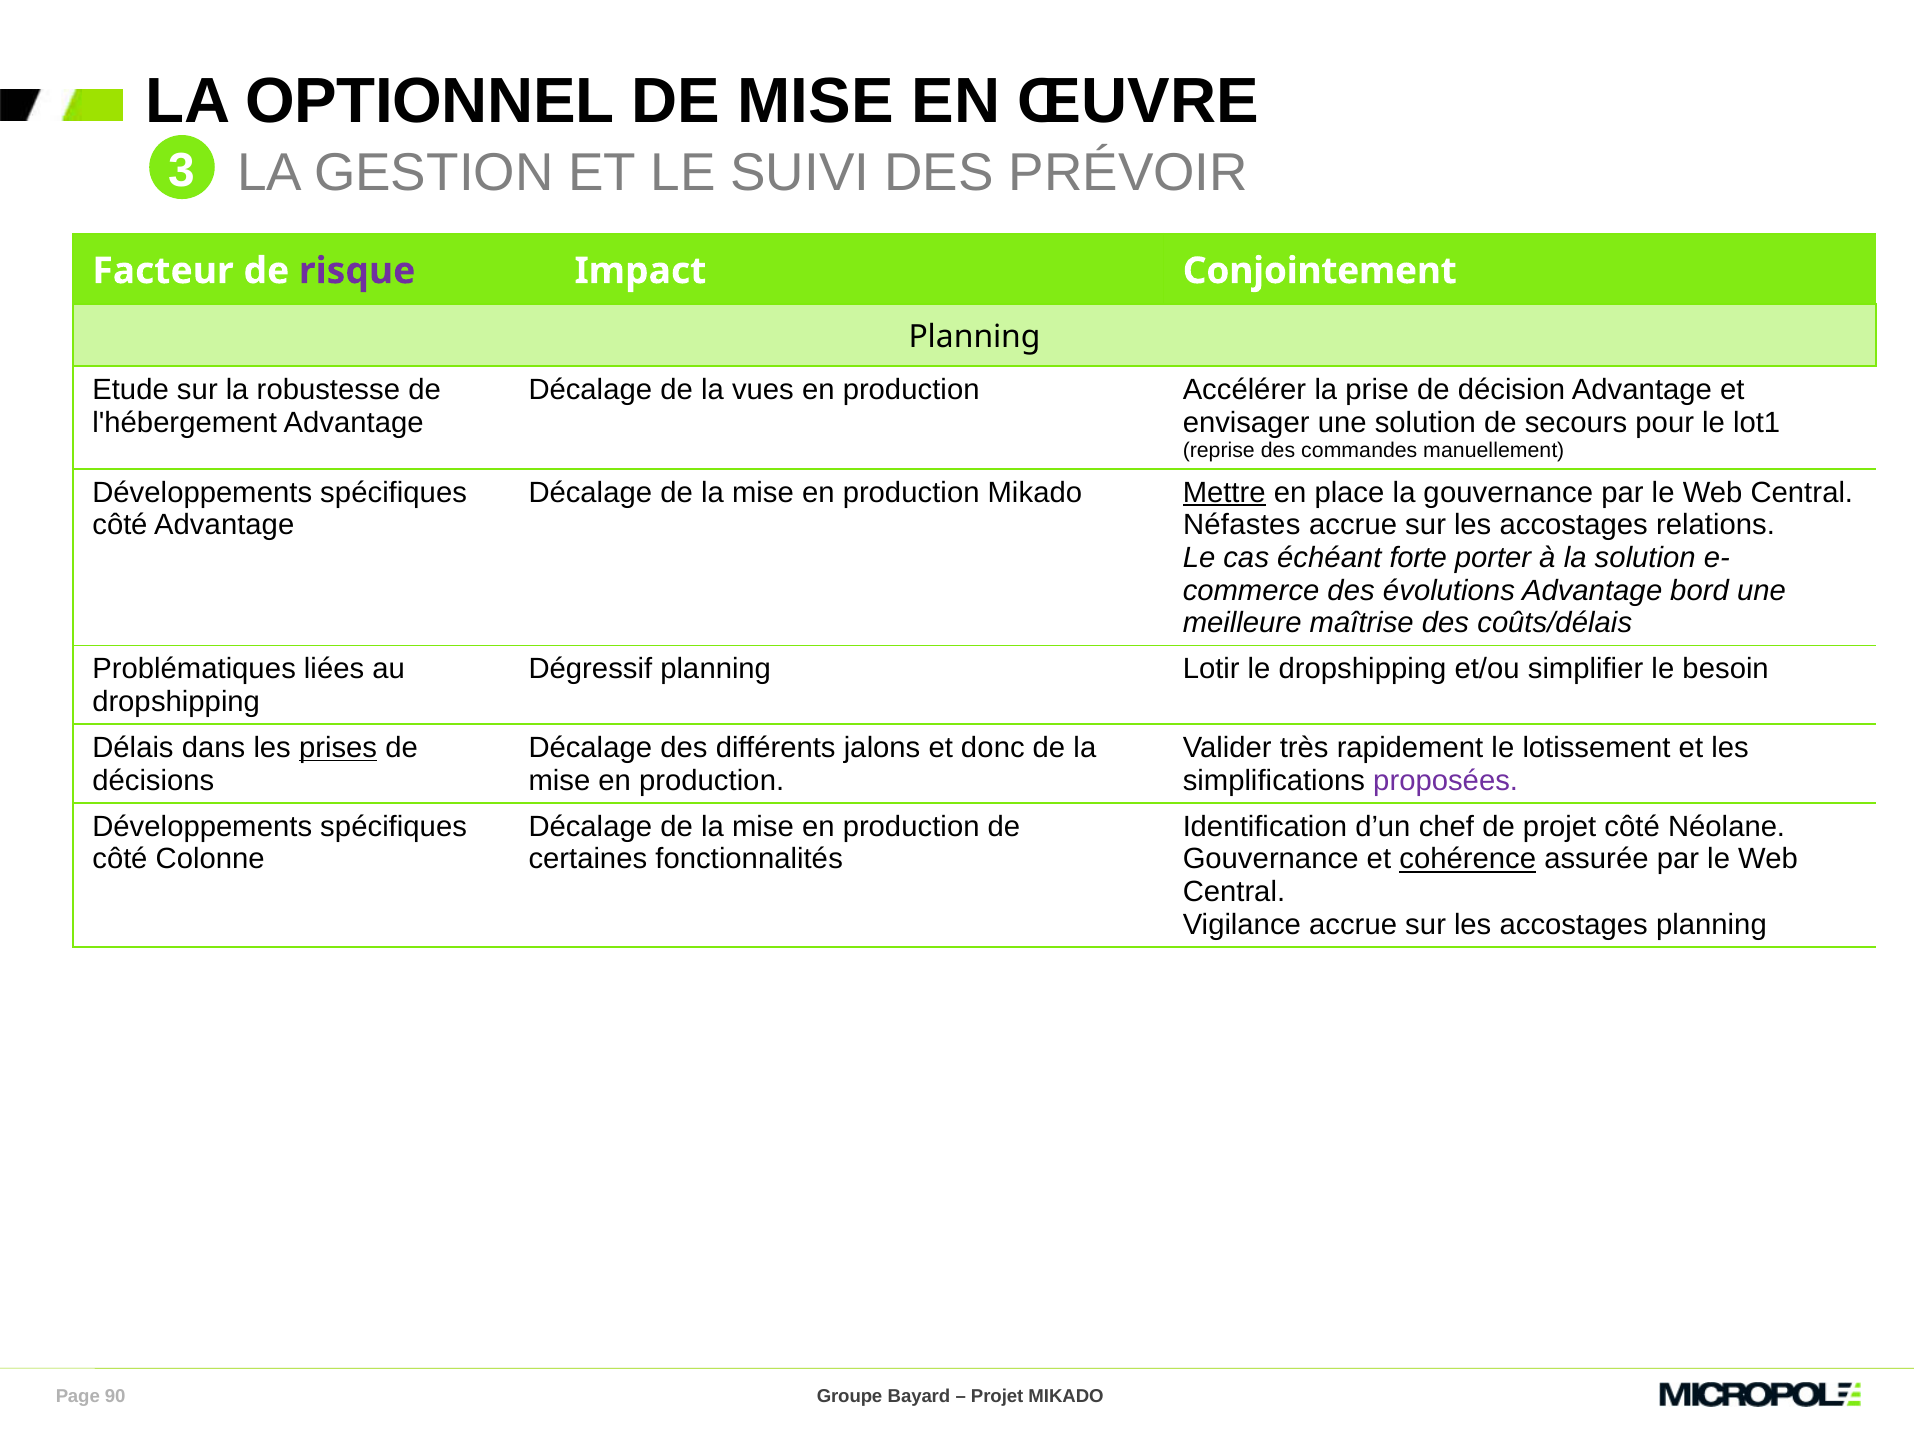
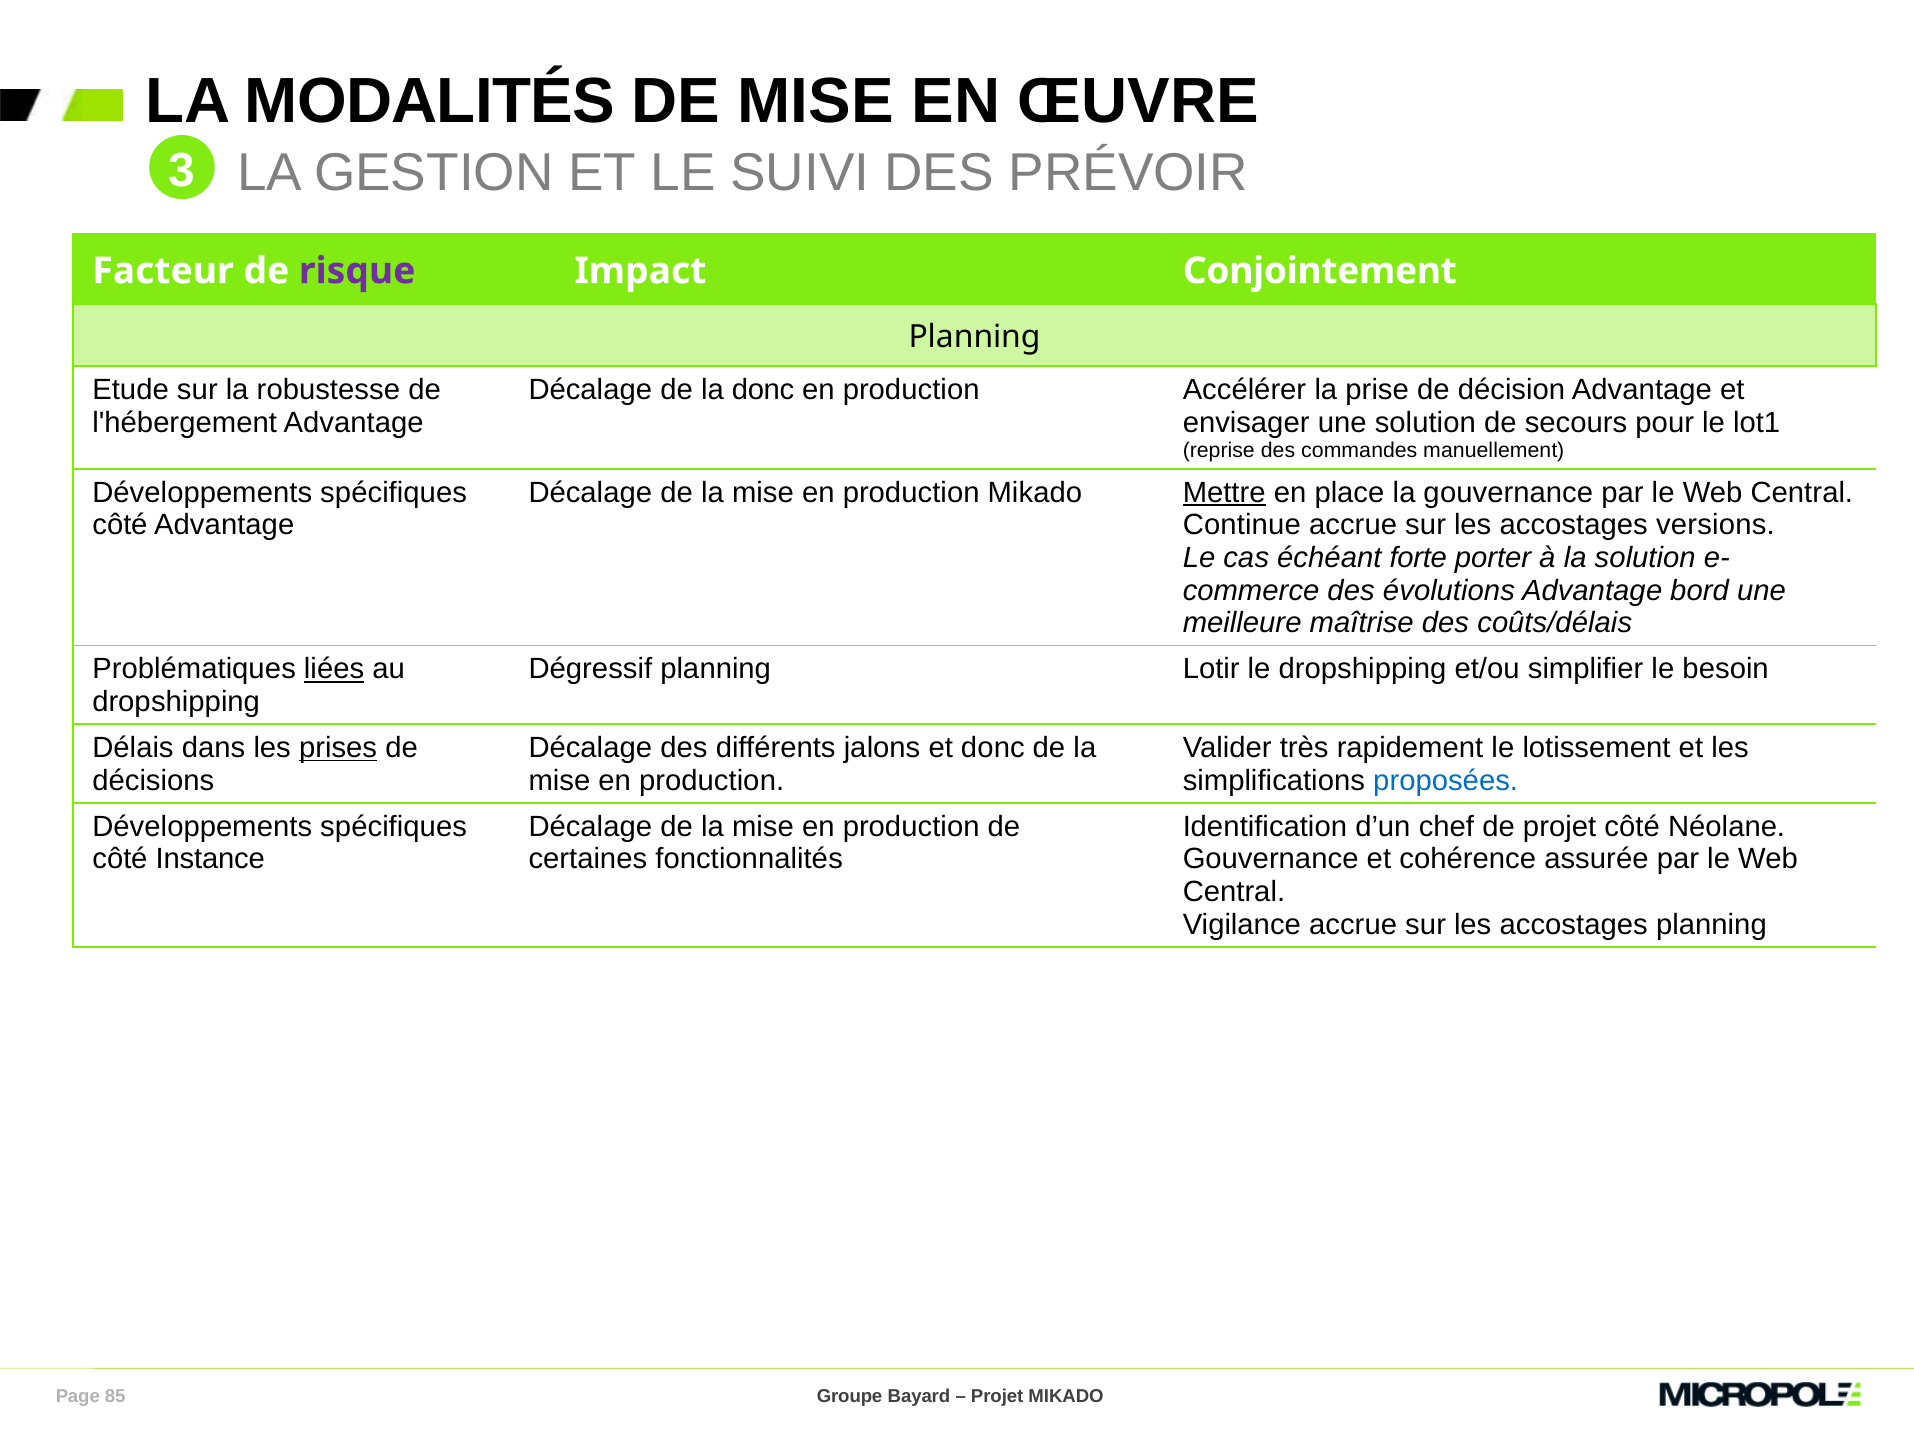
OPTIONNEL: OPTIONNEL -> MODALITÉS (430, 102)
la vues: vues -> donc (763, 390)
Néfastes: Néfastes -> Continue (1242, 525)
relations: relations -> versions (1715, 525)
liées underline: none -> present (334, 669)
proposées colour: purple -> blue (1446, 780)
Colonne: Colonne -> Instance (210, 859)
cohérence underline: present -> none (1468, 859)
90: 90 -> 85 (115, 1396)
